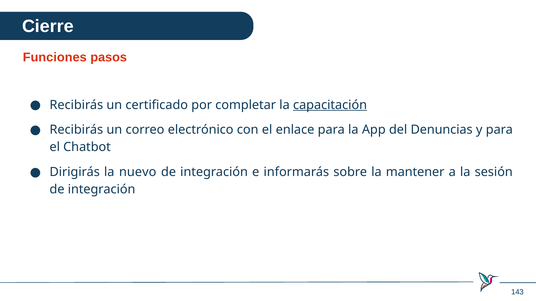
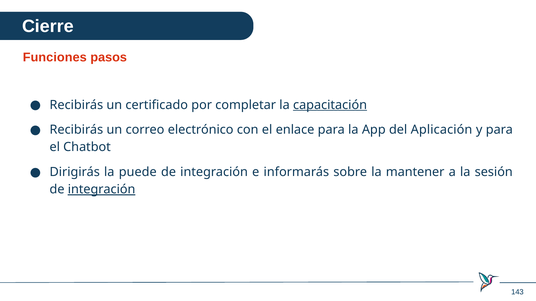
Denuncias: Denuncias -> Aplicación (442, 130)
nuevo: nuevo -> puede (138, 172)
integración underline: none -> present (102, 190)
